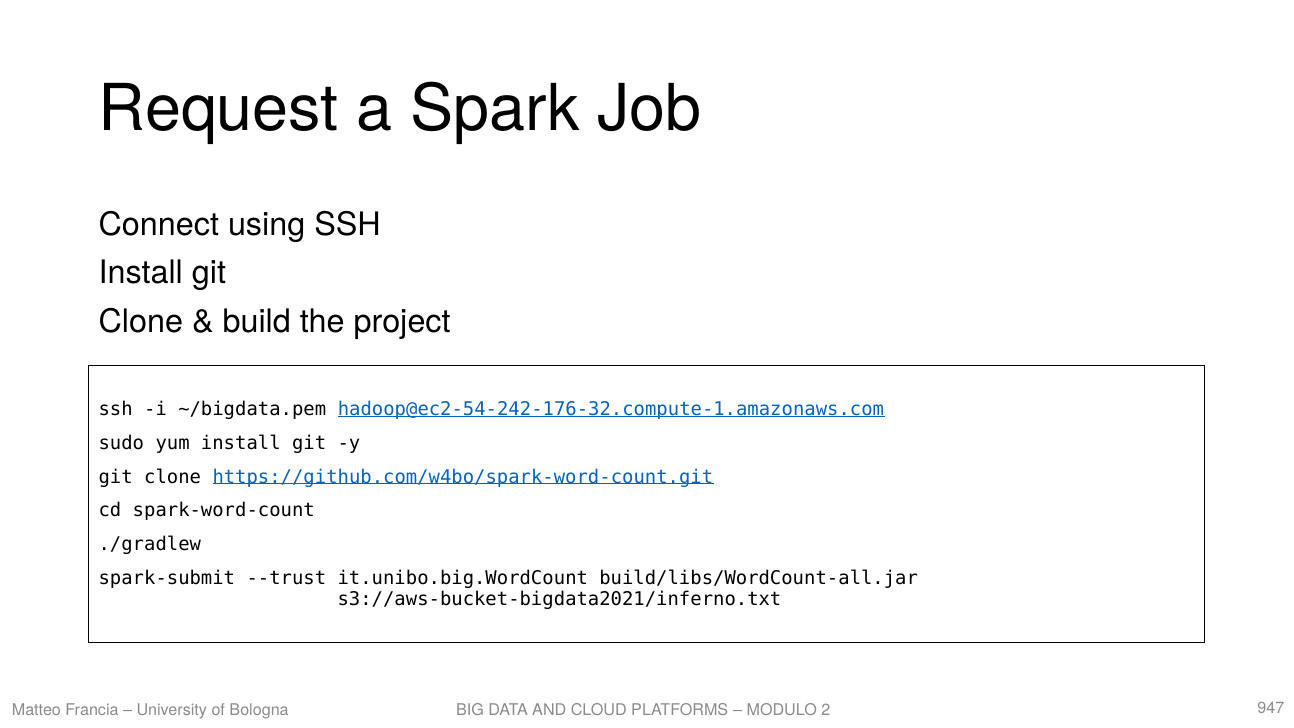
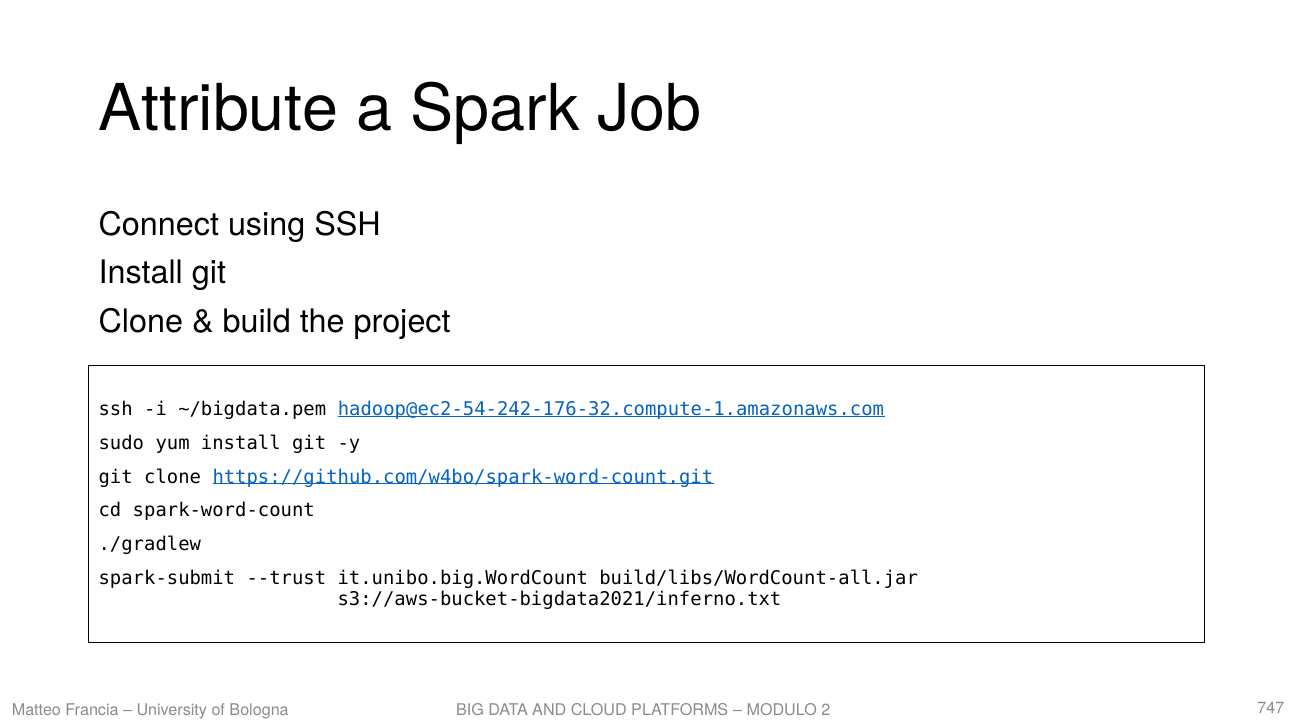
Request: Request -> Attribute (219, 109)
947: 947 -> 747 (1271, 708)
